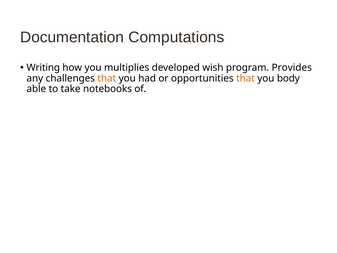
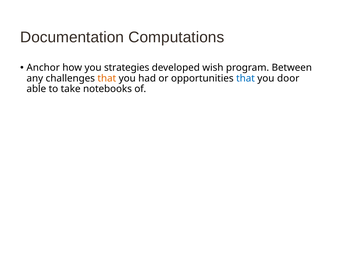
Writing: Writing -> Anchor (43, 68)
multiplies: multiplies -> strategies (127, 68)
Provides: Provides -> Between (292, 68)
that colour: orange -> blue (245, 78)
body: body -> door (288, 78)
